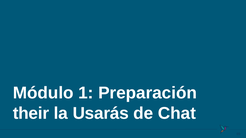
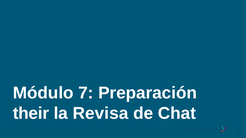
1: 1 -> 7 (86, 93)
Usarás: Usarás -> Revisa (101, 114)
